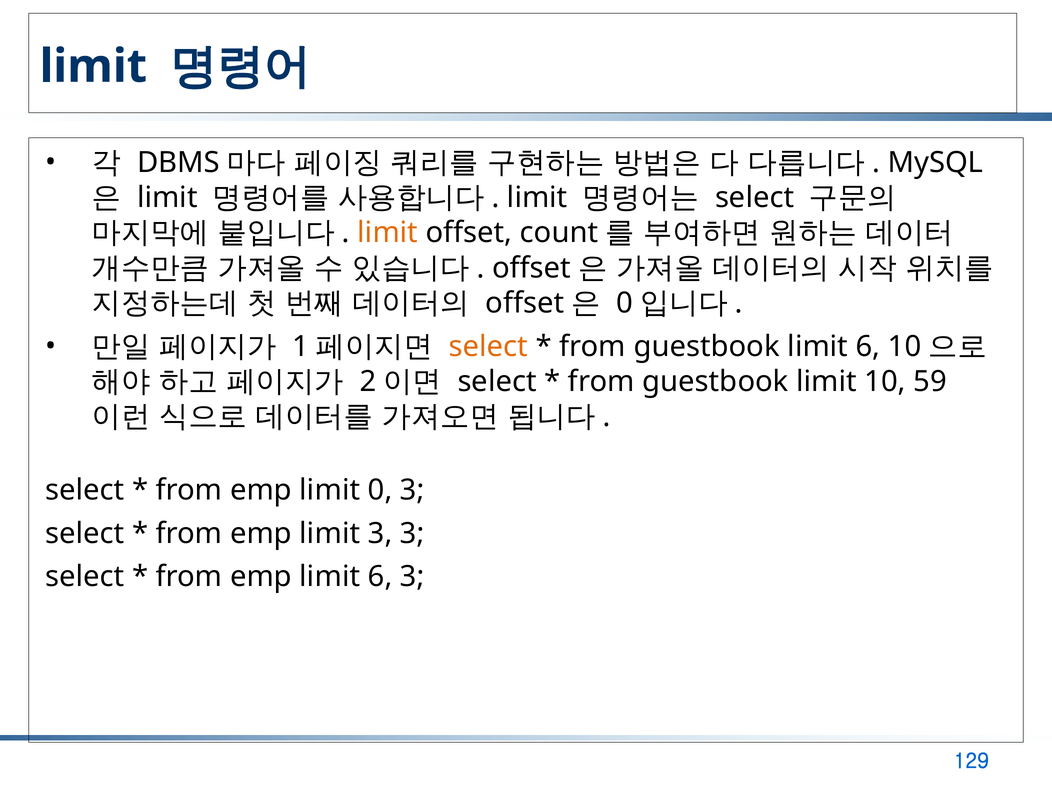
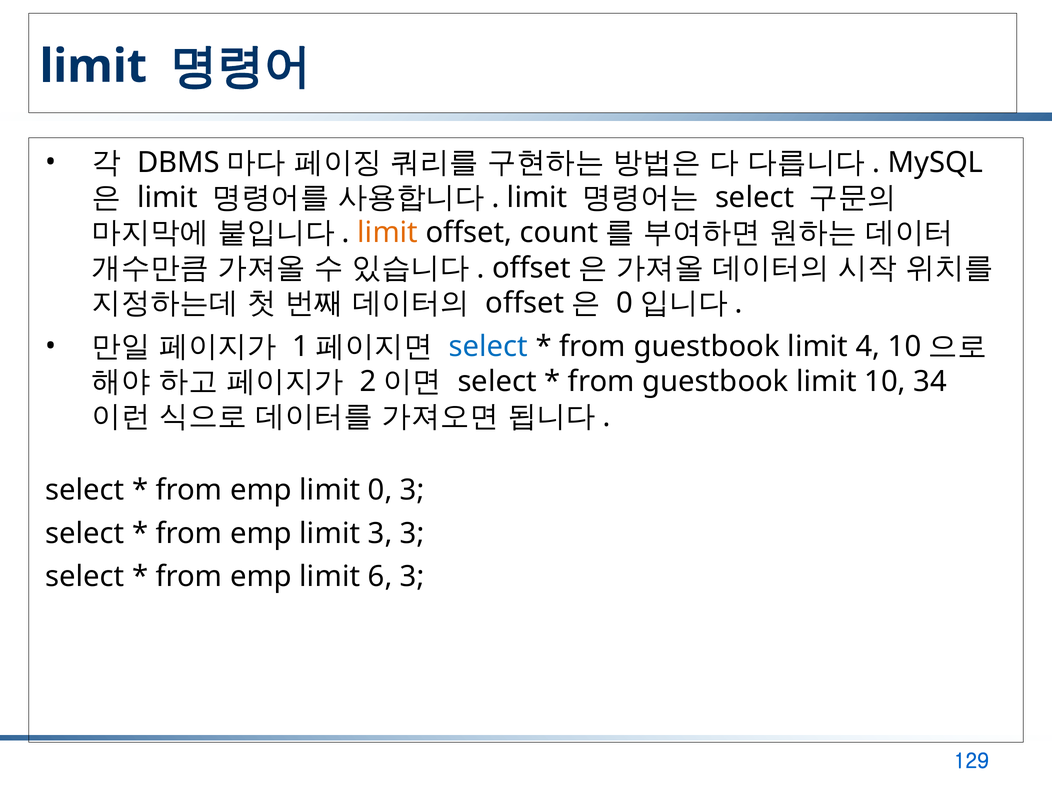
select colour: orange -> blue (488, 346)
guestbook limit 6: 6 -> 4 (868, 346)
59: 59 -> 34 (930, 382)
